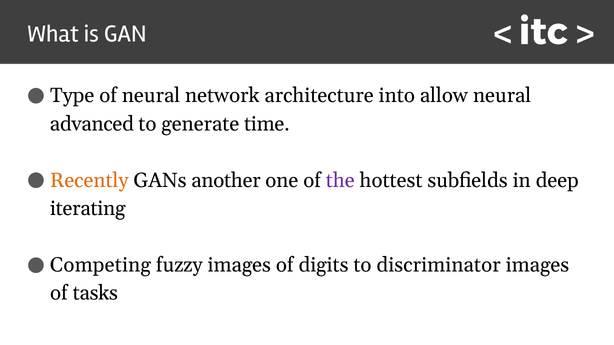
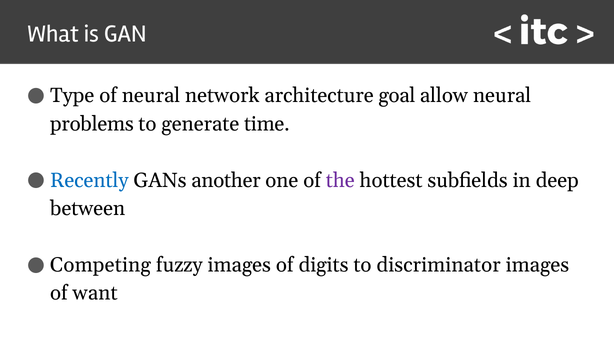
into: into -> goal (397, 96)
advanced: advanced -> problems (92, 124)
Recently colour: orange -> blue (89, 181)
iterating: iterating -> between (88, 209)
tasks: tasks -> want (95, 293)
